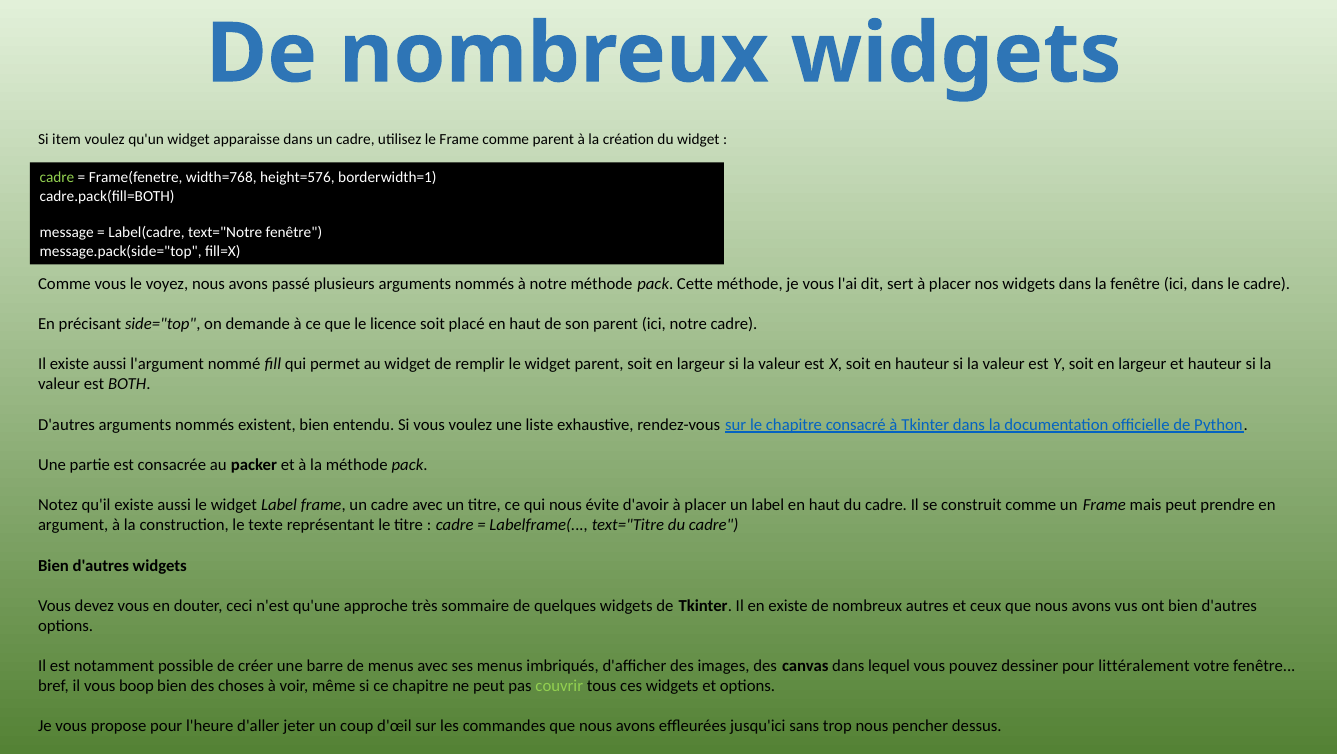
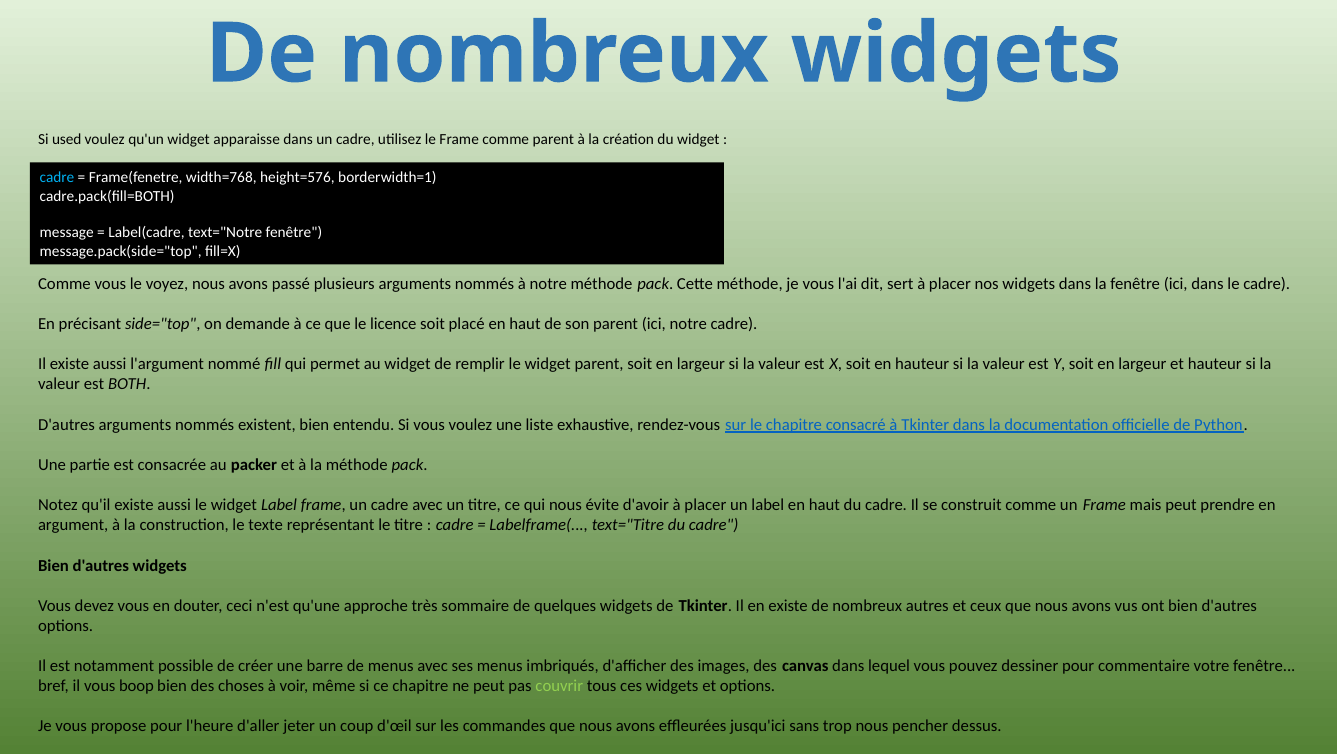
item: item -> used (67, 140)
cadre colour: light green -> light blue (57, 178)
littéralement: littéralement -> commentaire (1144, 666)
